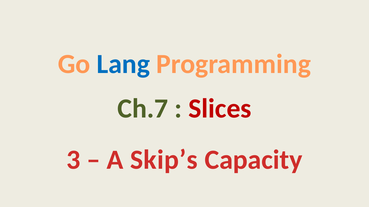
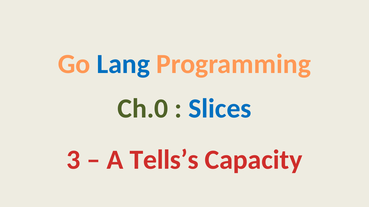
Ch.7: Ch.7 -> Ch.0 (143, 109)
Slices colour: red -> blue (220, 109)
Skip’s: Skip’s -> Tells’s (164, 160)
